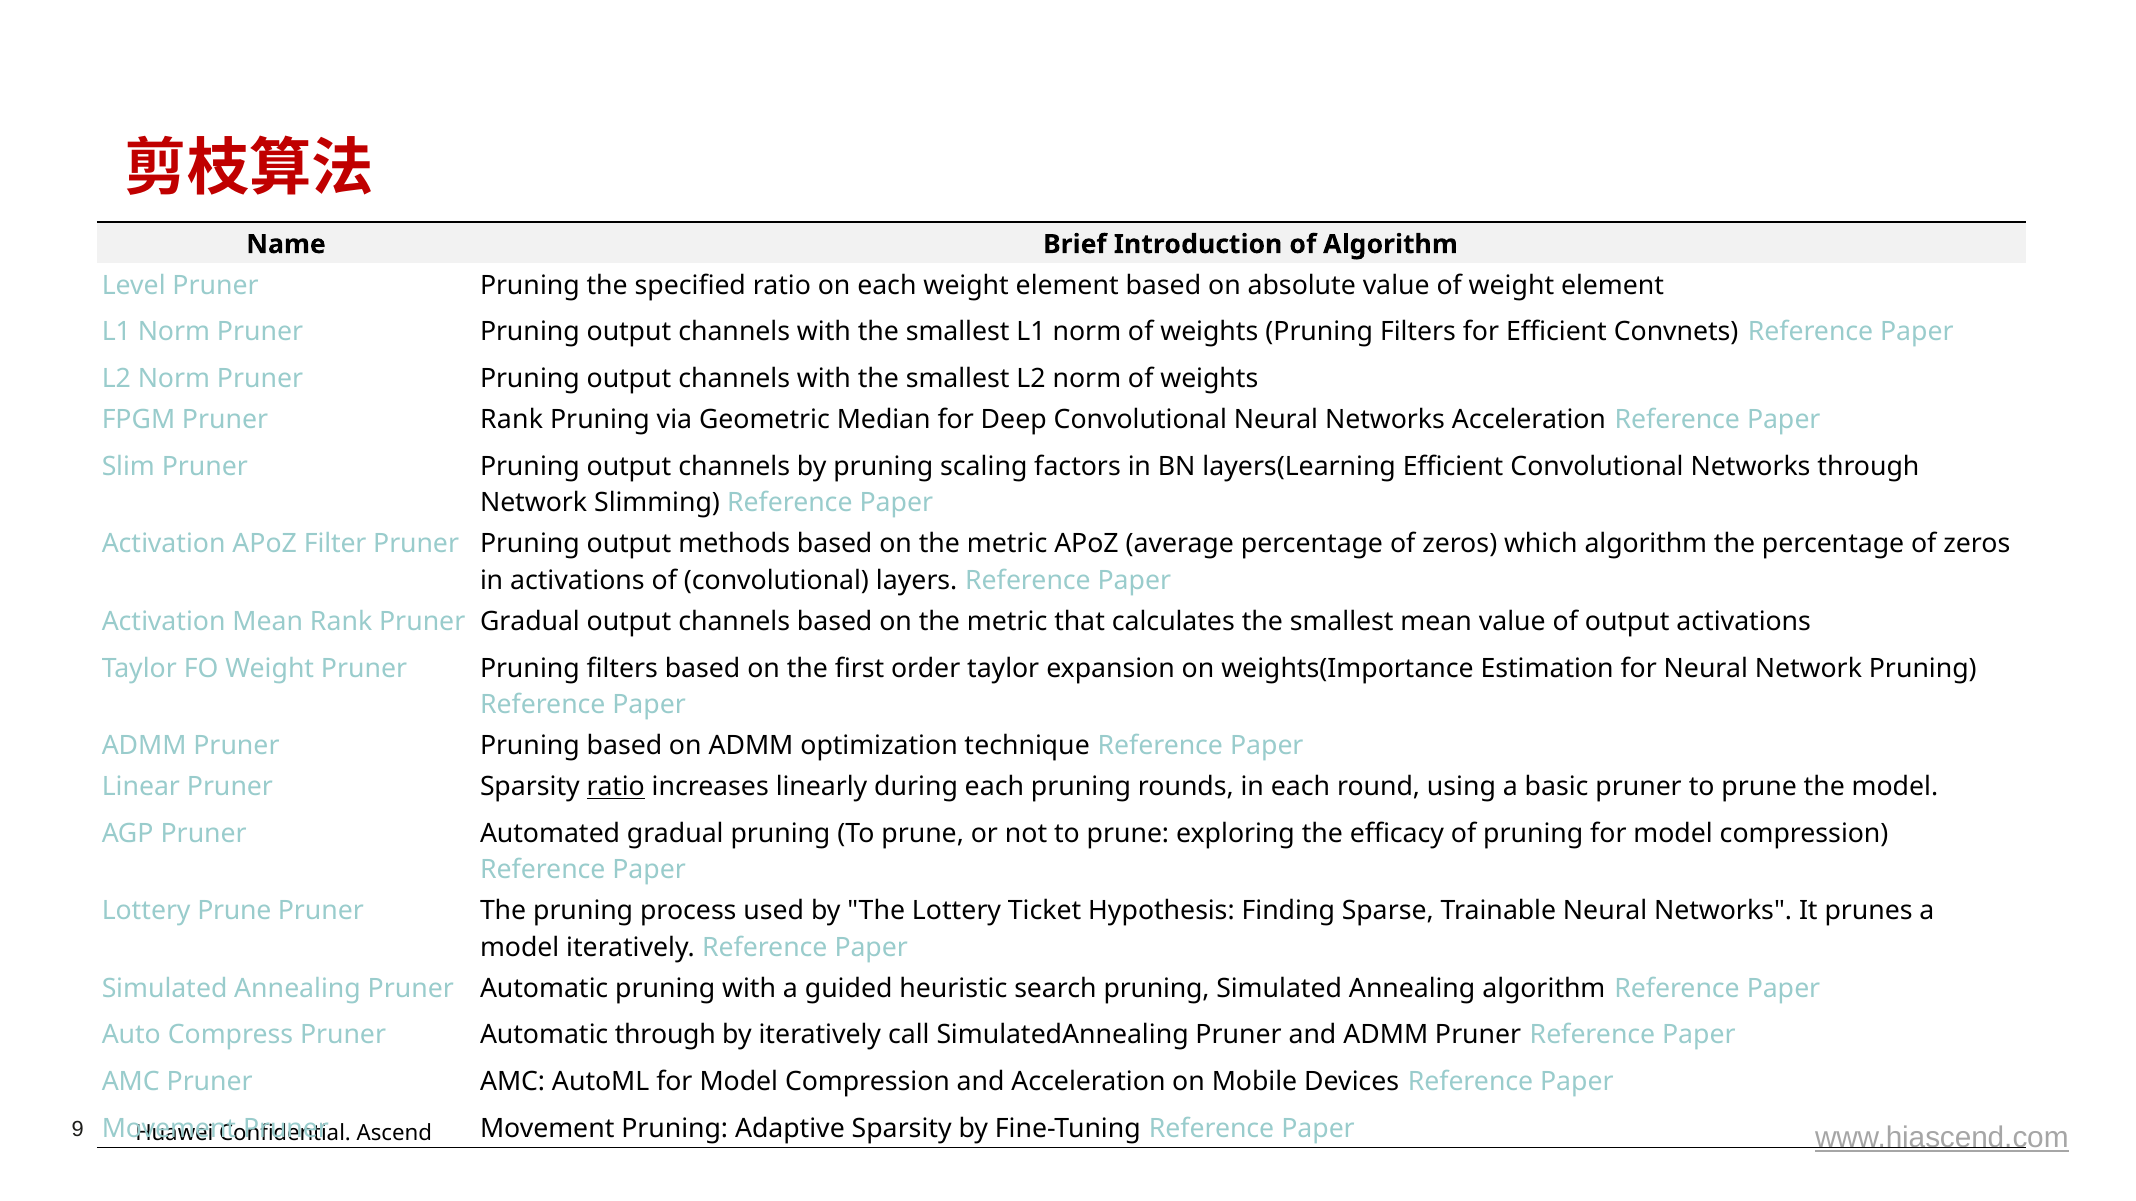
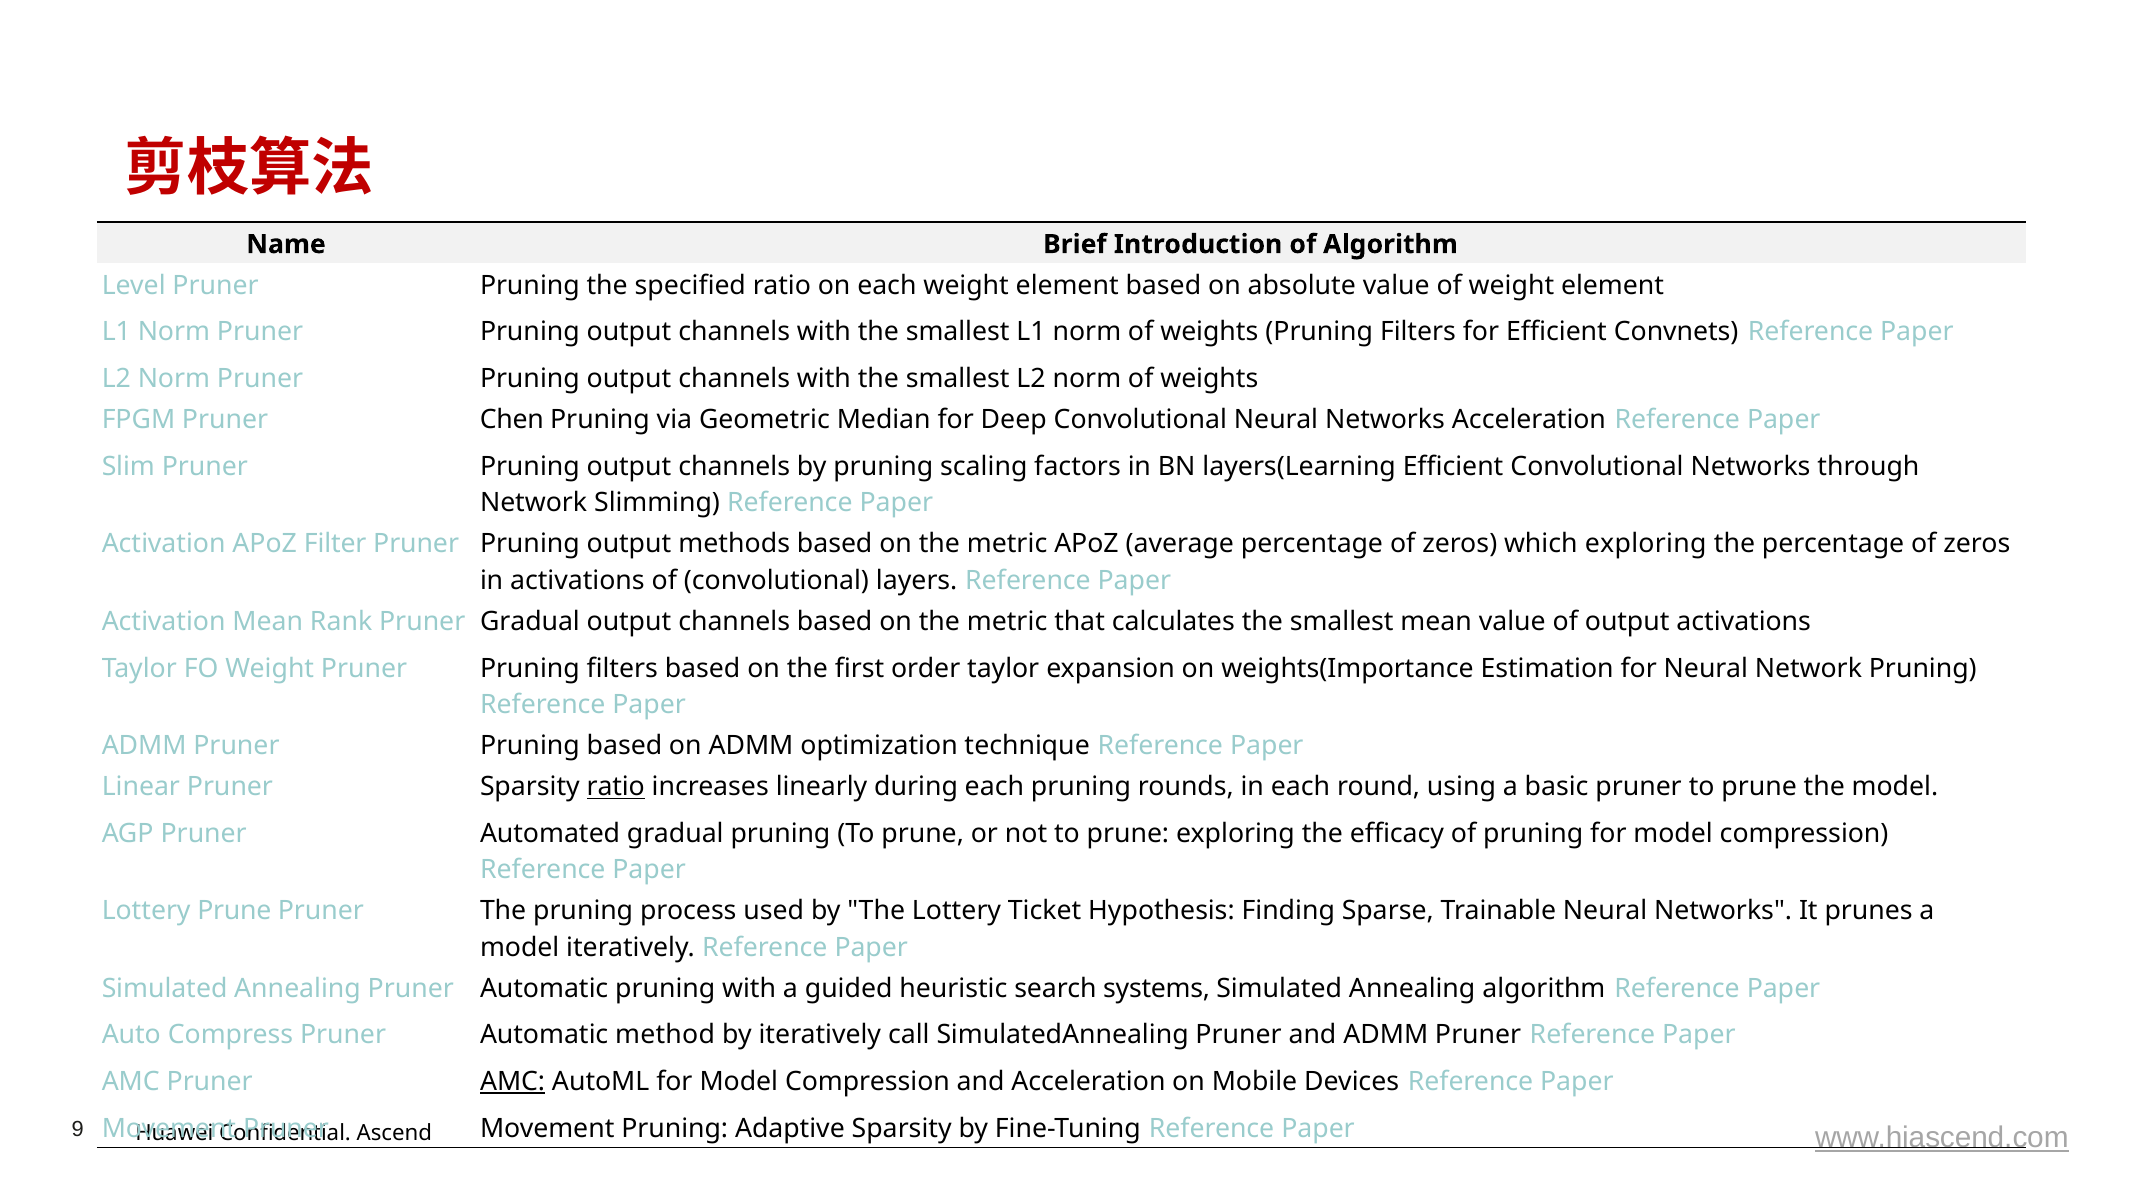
Pruner Rank: Rank -> Chen (512, 420)
which algorithm: algorithm -> exploring (1646, 544)
search pruning: pruning -> systems (1157, 989)
Automatic through: through -> method (665, 1035)
AMC underline: none -> present (513, 1082)
